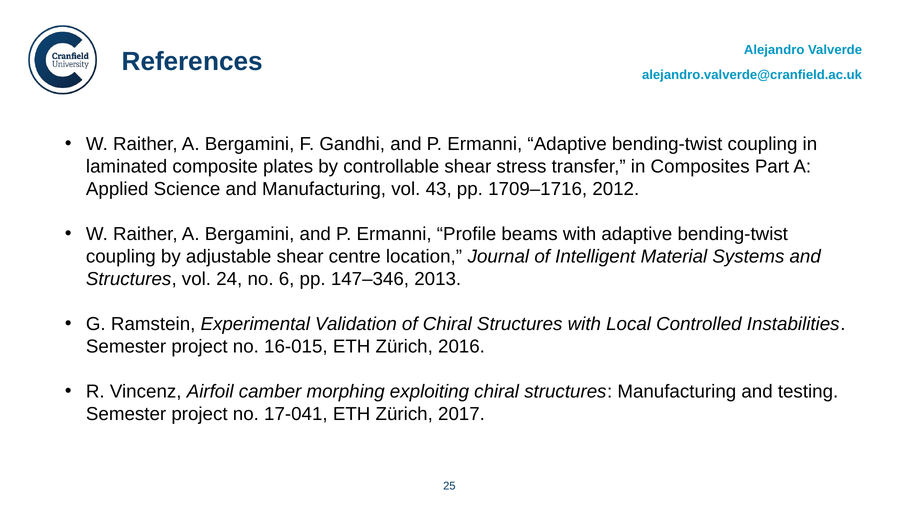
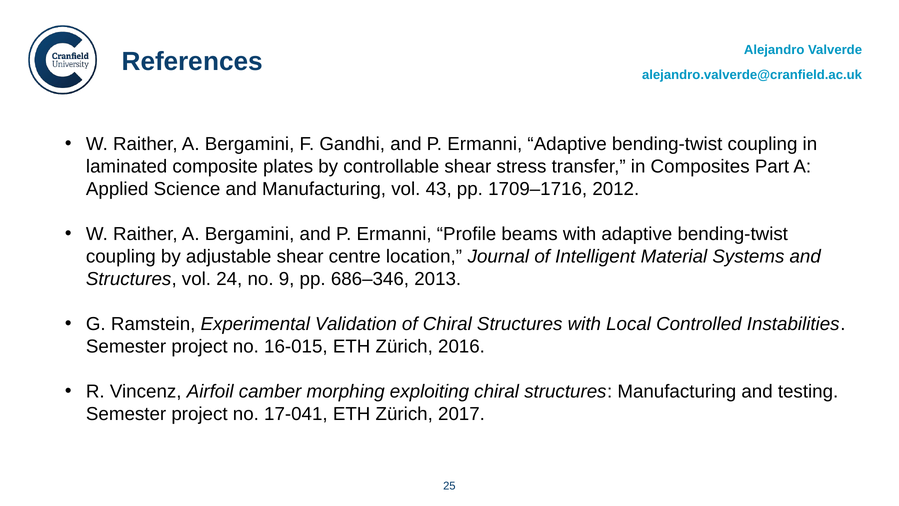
6: 6 -> 9 (287, 279)
147–346: 147–346 -> 686–346 (370, 279)
